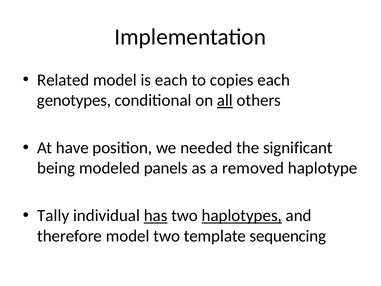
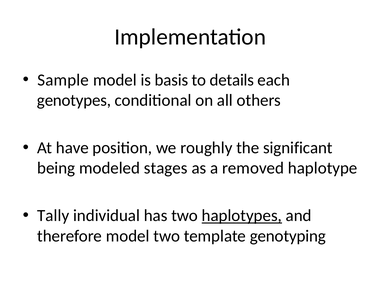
Related: Related -> Sample (63, 80)
is each: each -> basis (171, 80)
copies: copies -> details (232, 80)
all underline: present -> none (225, 100)
needed: needed -> roughly (206, 148)
panels: panels -> stages (166, 168)
has underline: present -> none (156, 215)
sequencing: sequencing -> genotyping (288, 236)
